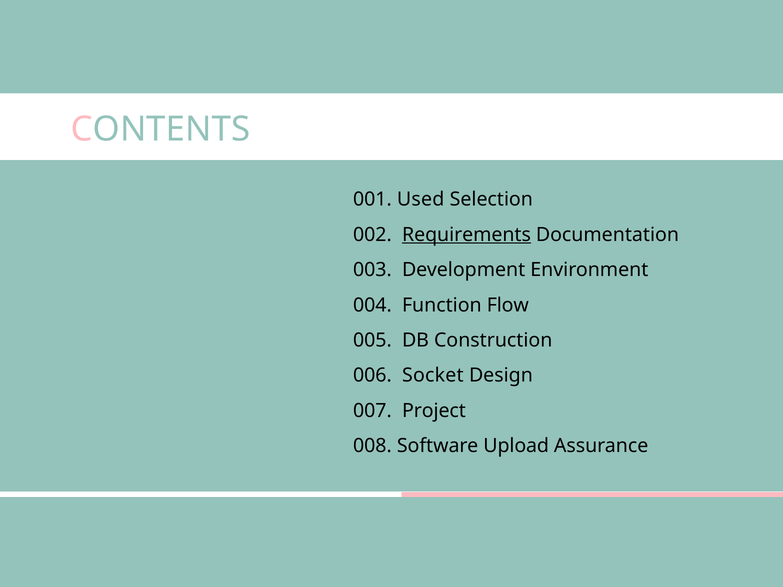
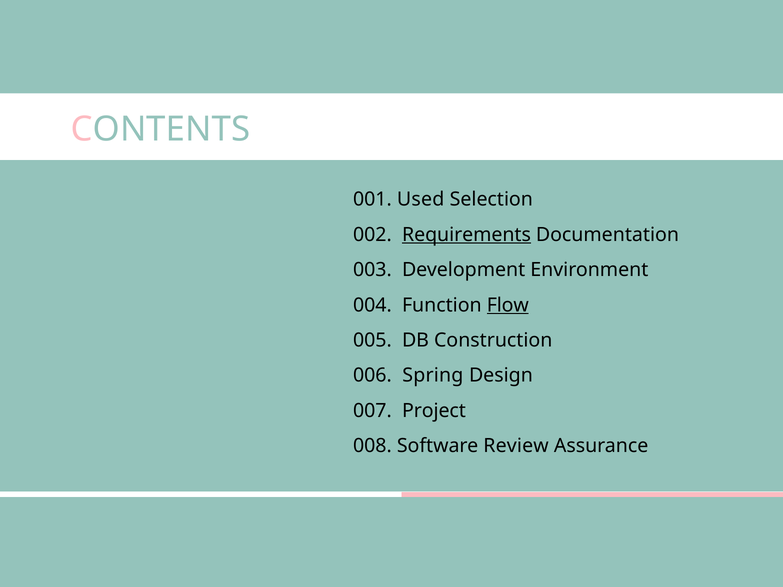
Flow underline: none -> present (508, 305)
Socket: Socket -> Spring (433, 376)
Upload: Upload -> Review (516, 446)
